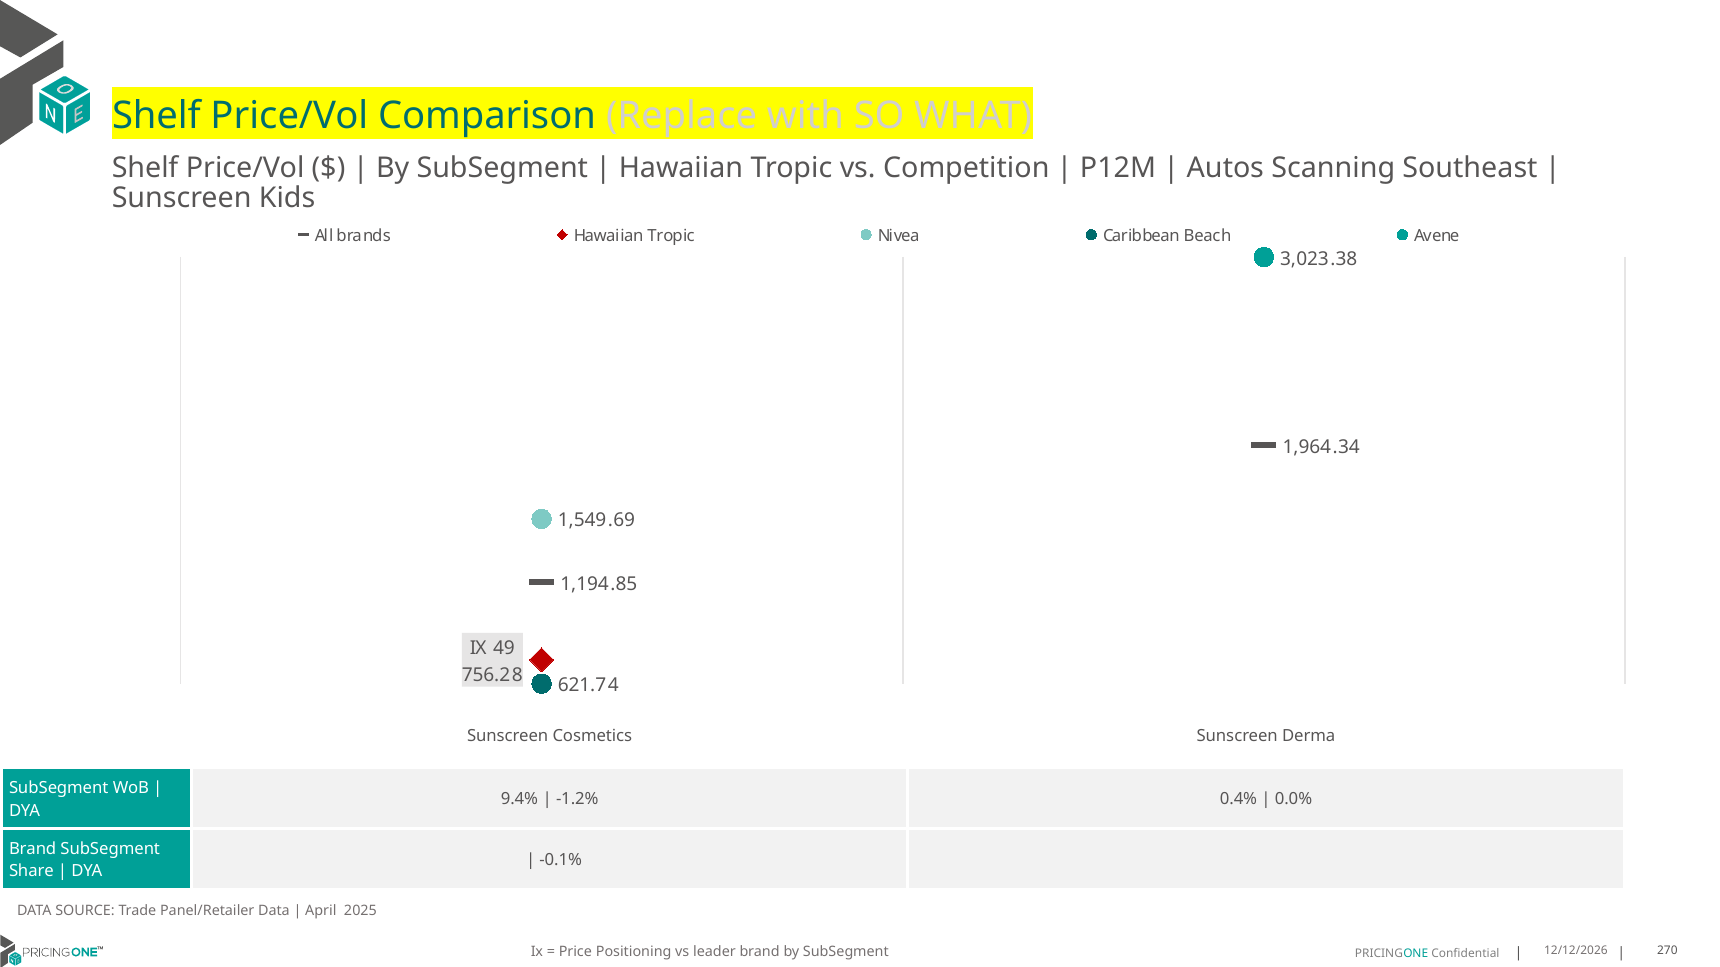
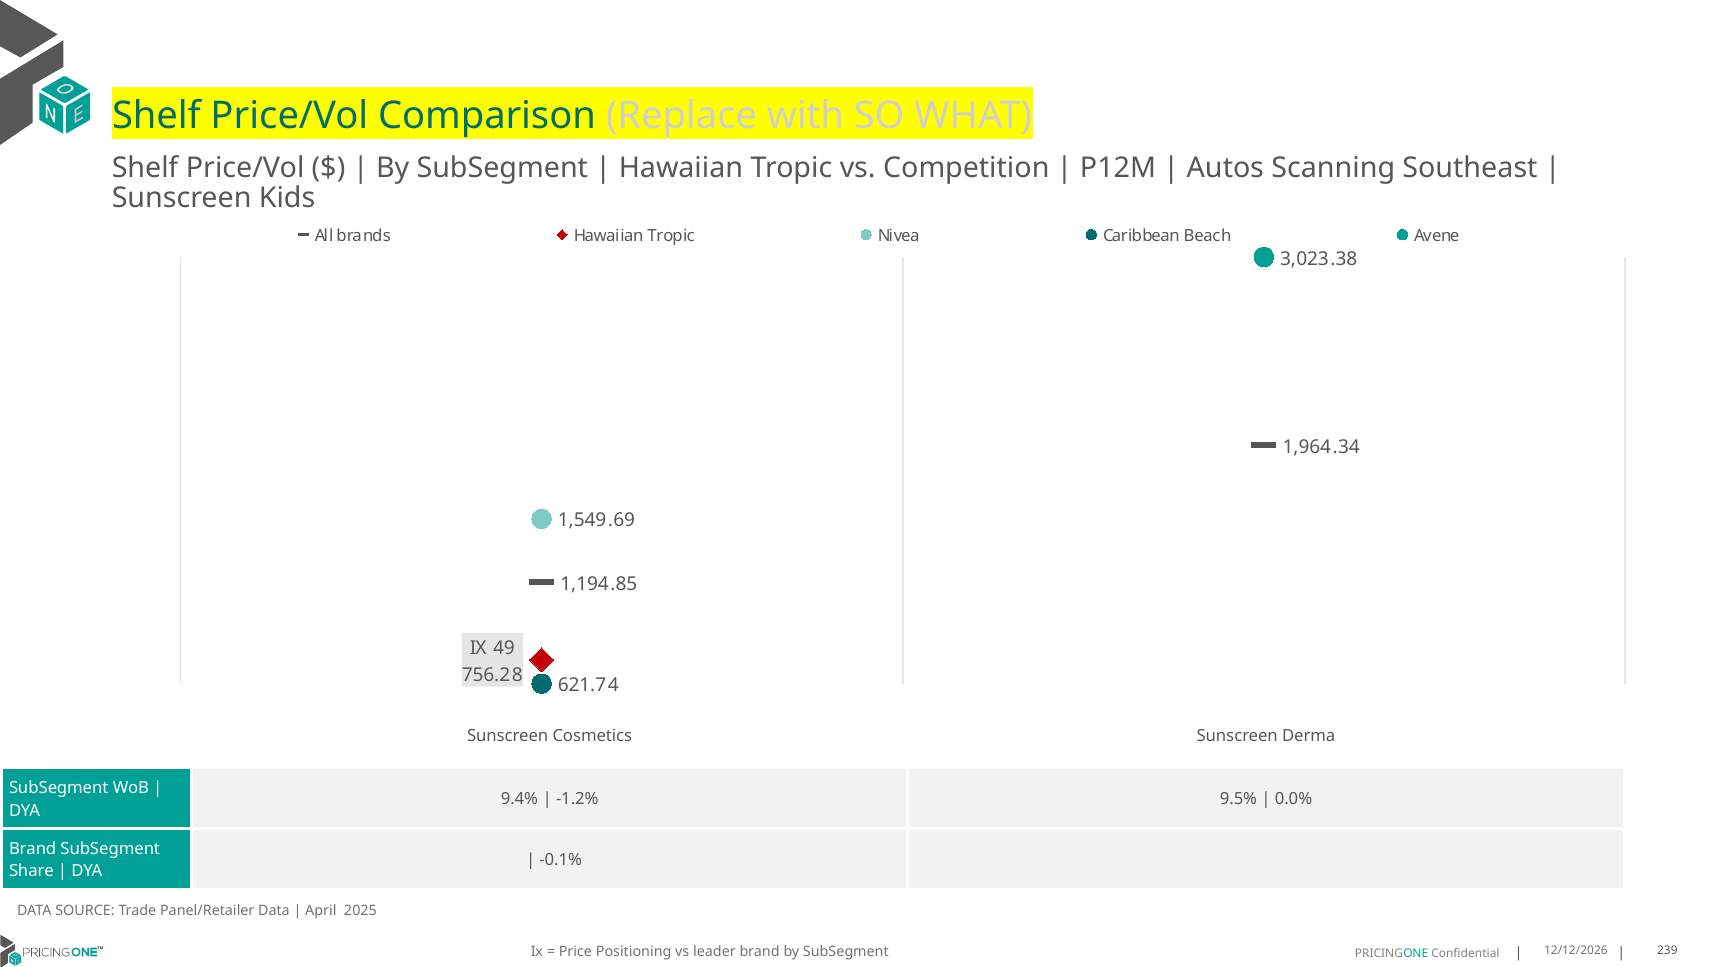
0.4%: 0.4% -> 9.5% (1239, 800)
270: 270 -> 239 (1667, 951)
